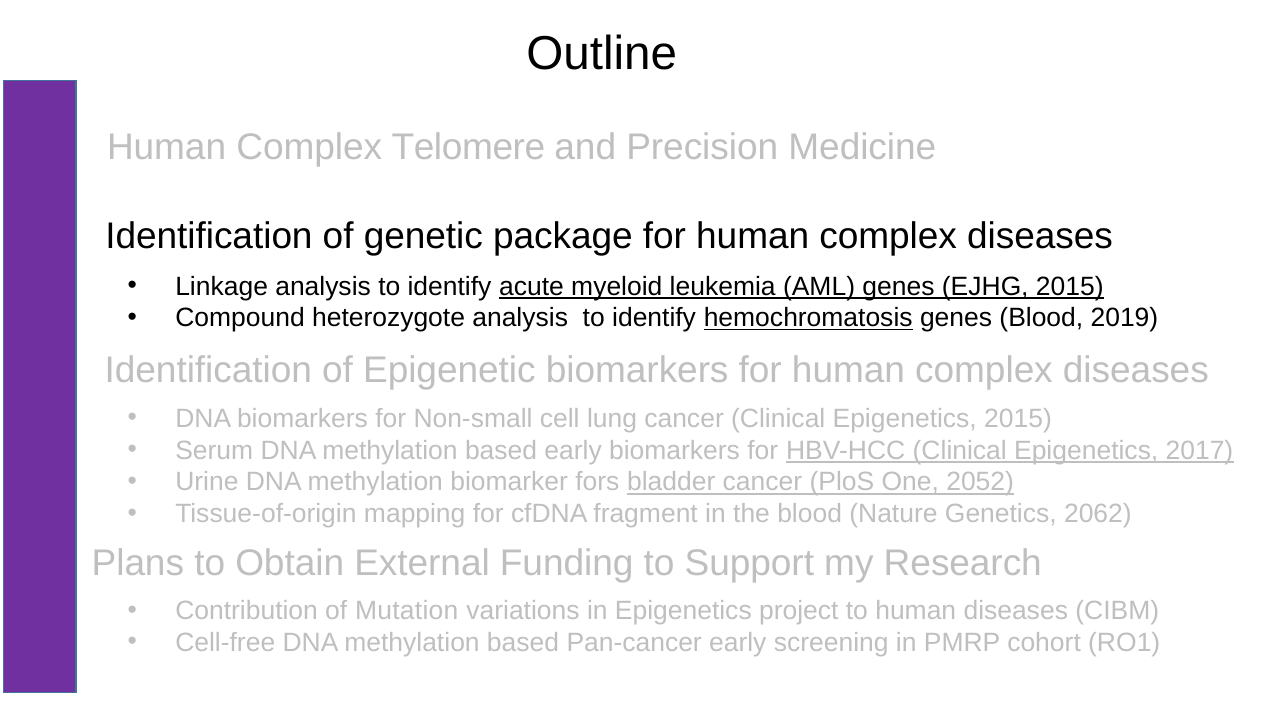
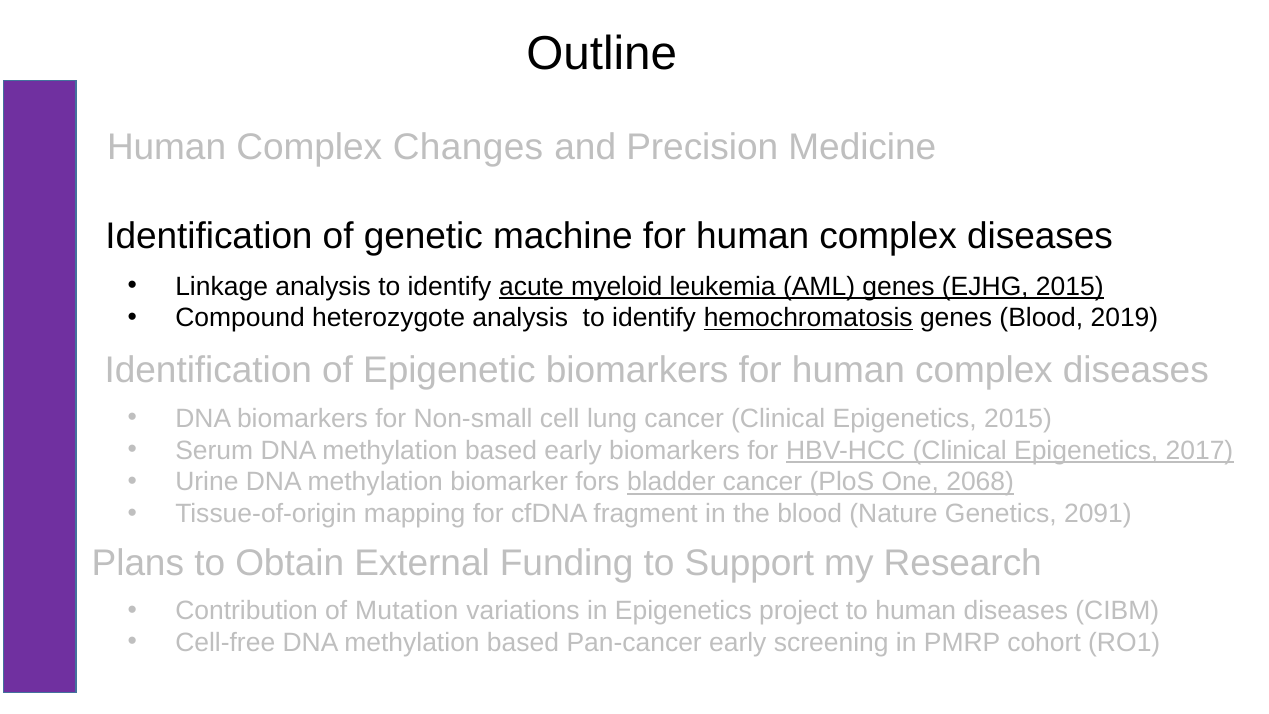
Telomere: Telomere -> Changes (468, 147)
package: package -> machine (563, 237)
2052: 2052 -> 2068 (980, 482)
2062: 2062 -> 2091 (1098, 514)
